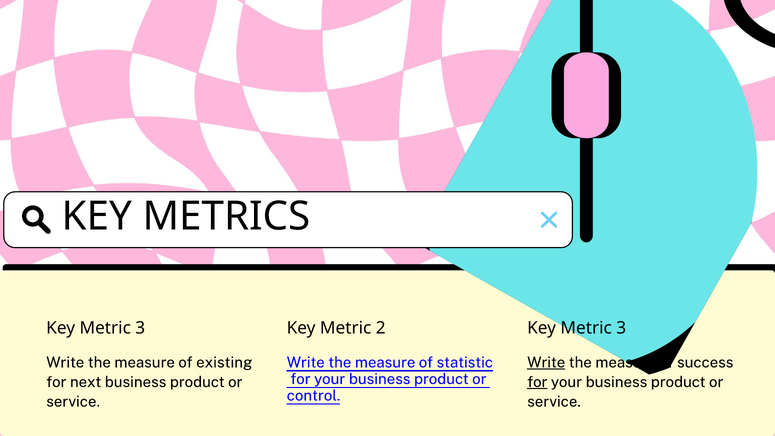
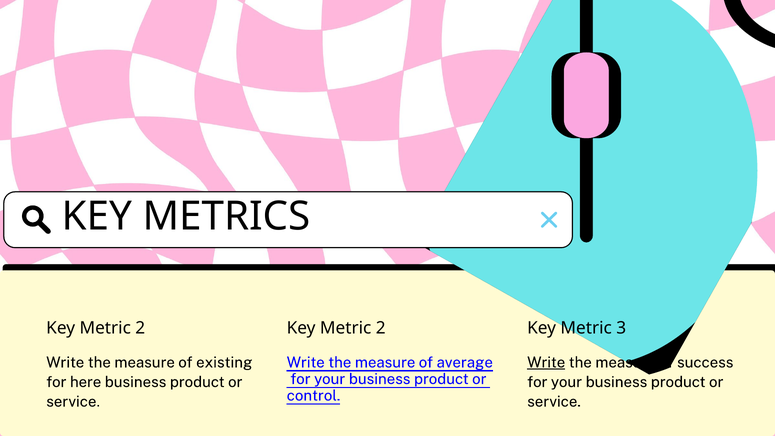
3: 3 -> 2 (140, 328)
statistic: statistic -> average (465, 362)
next: next -> here (86, 382)
for underline: present -> none (537, 382)
